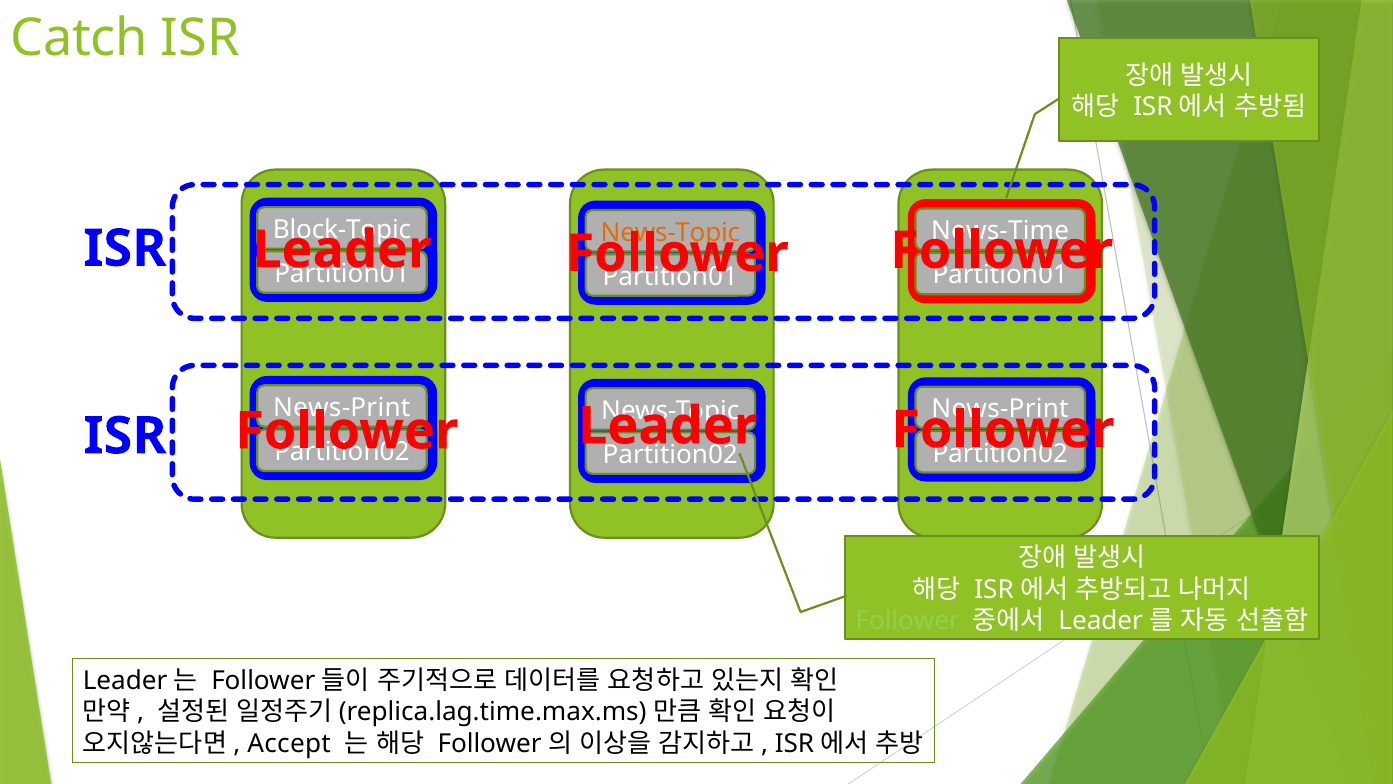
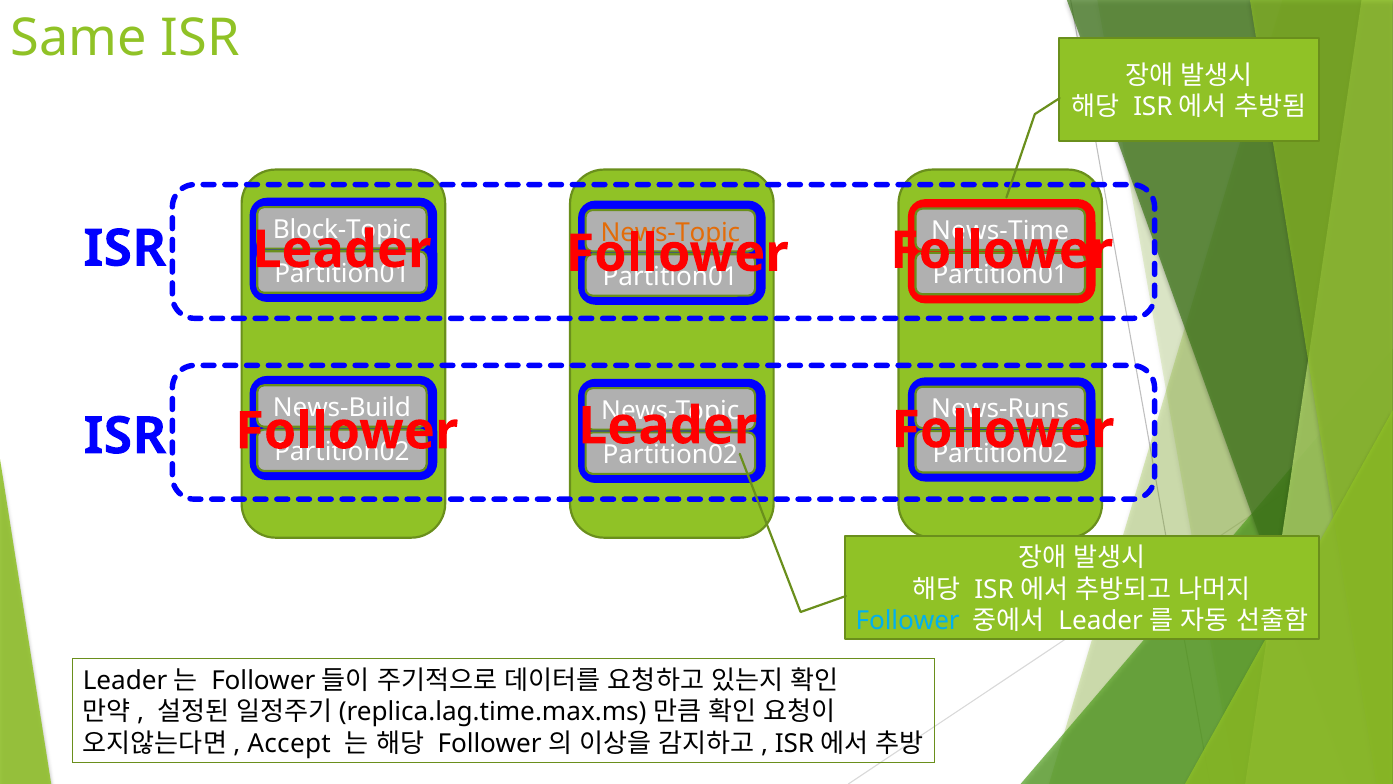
Catch: Catch -> Same (79, 38)
News-Print: News-Print -> News-Build (342, 408)
News-Print: News-Print -> News-Runs (1000, 409)
Follower colour: light green -> light blue (908, 621)
